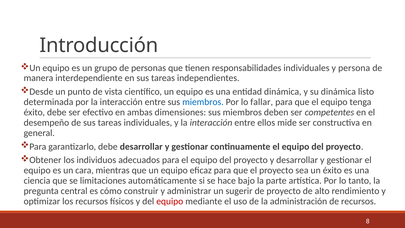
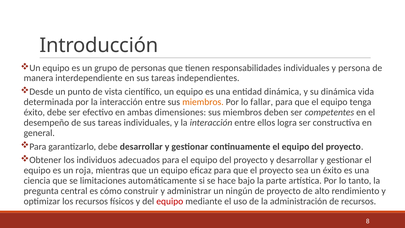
listo: listo -> vida (366, 92)
miembros colour: blue -> orange (203, 102)
mide: mide -> logra (287, 123)
cara: cara -> roja (84, 170)
sugerir: sugerir -> ningún (239, 191)
